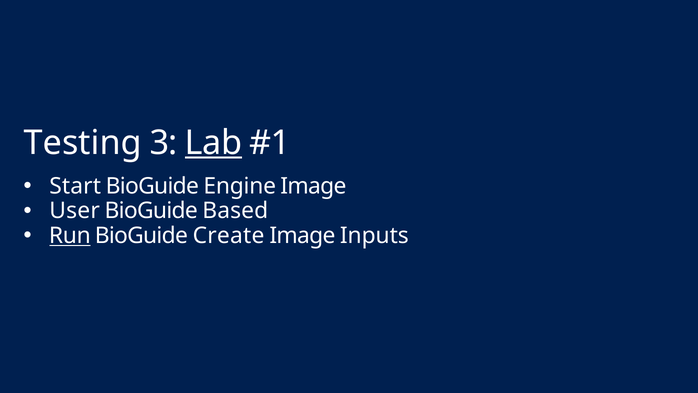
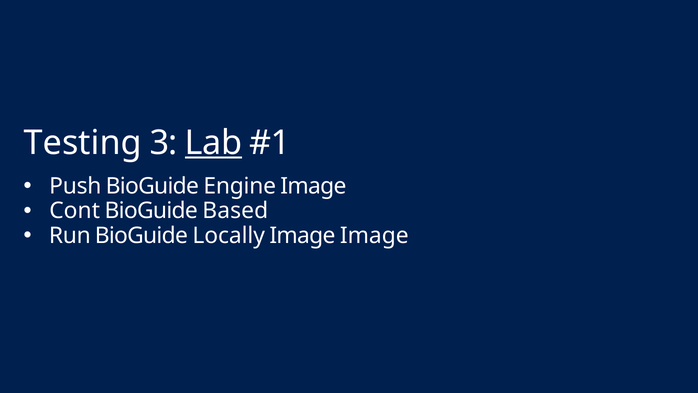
Start: Start -> Push (75, 186)
User: User -> Cont (75, 211)
Run underline: present -> none (70, 235)
Create: Create -> Locally (229, 235)
Image Inputs: Inputs -> Image (374, 235)
